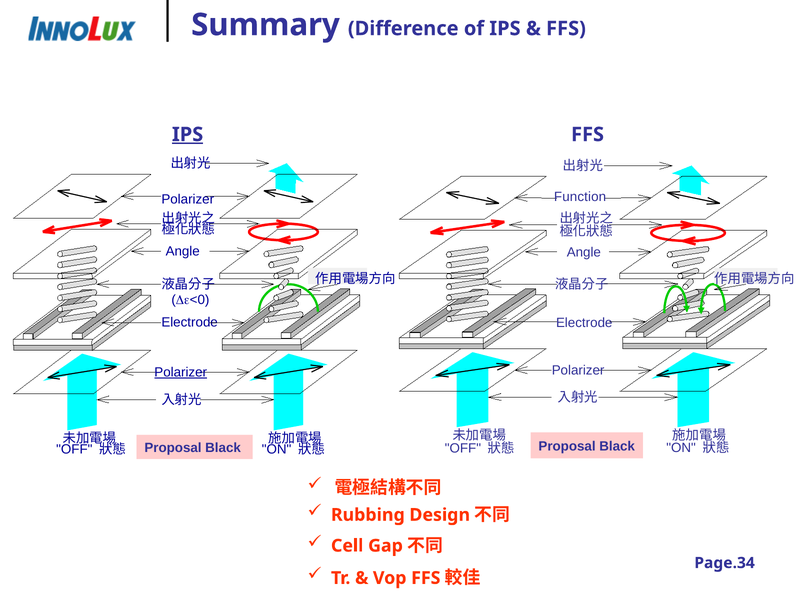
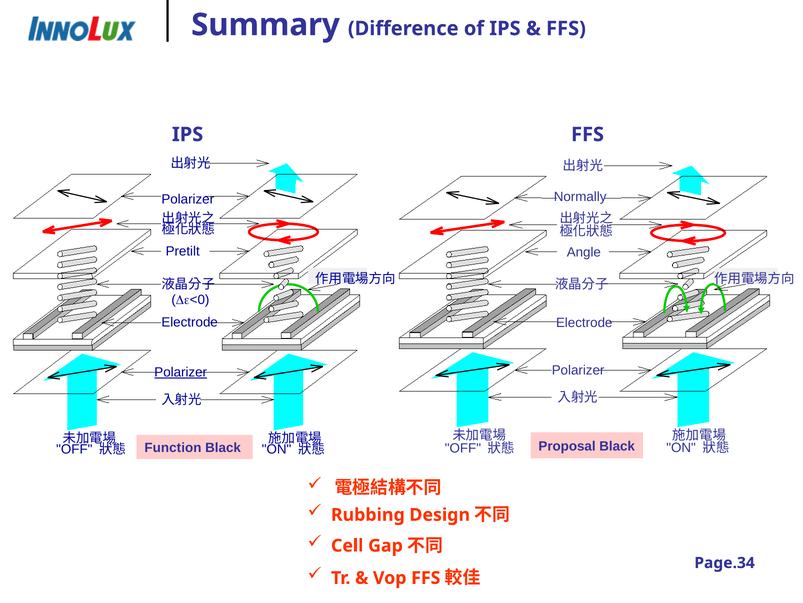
IPS underline: present -> none (188, 134)
Function: Function -> Normally (580, 196)
Angle: Angle -> Pretilt (183, 251)
Proposal: Proposal -> Function (173, 447)
